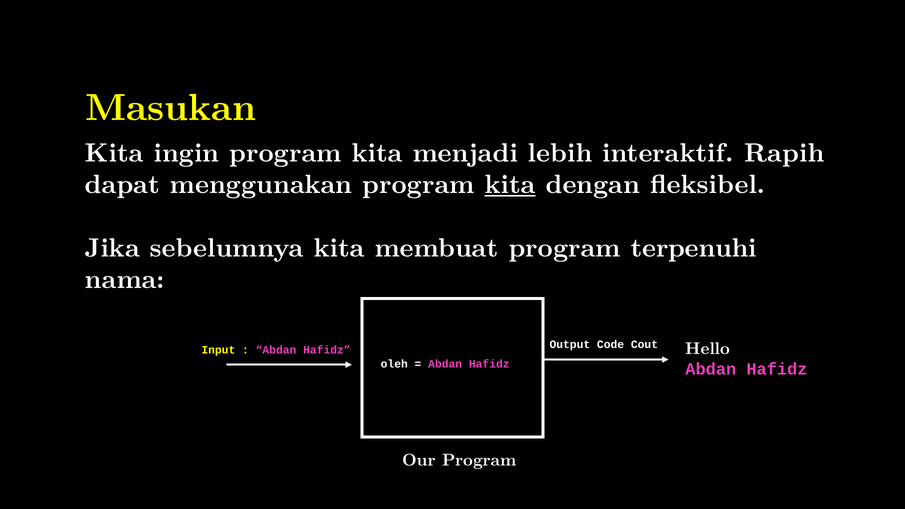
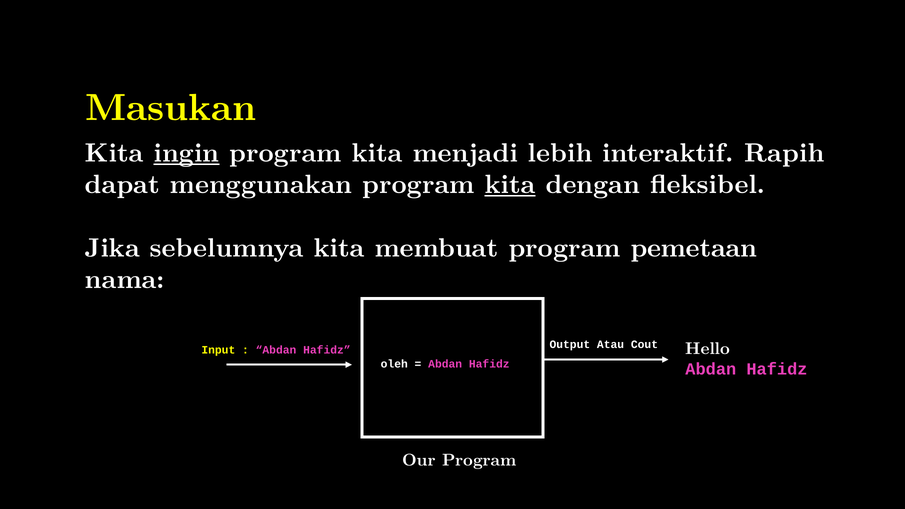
ingin underline: none -> present (187, 153)
terpenuhi: terpenuhi -> pemetaan (694, 248)
Code: Code -> Atau (611, 345)
